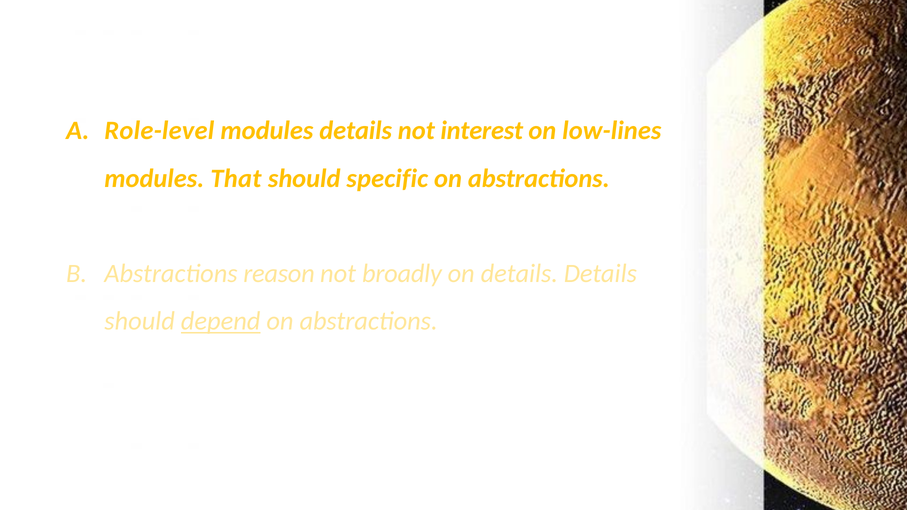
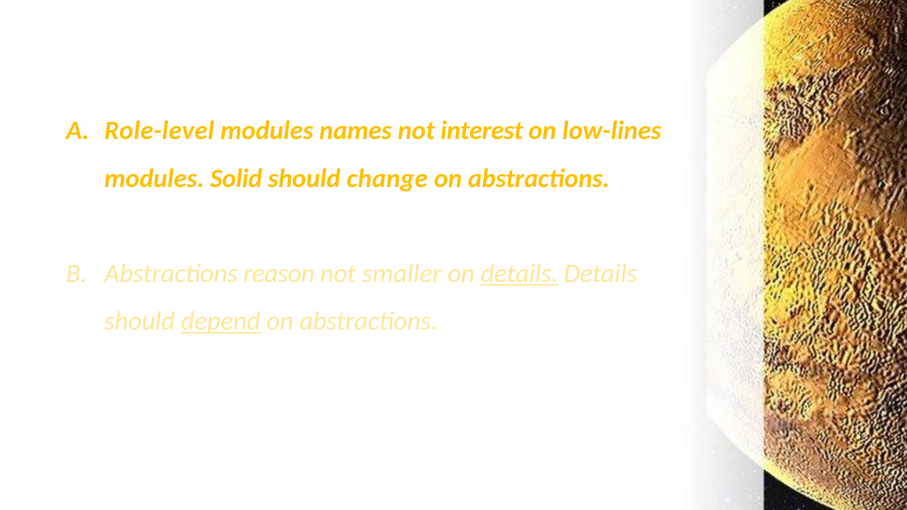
modules details: details -> names (356, 131)
That: That -> Solid (236, 178)
specific: specific -> change (387, 178)
broadly: broadly -> smaller (402, 274)
details underline: none -> present (519, 274)
